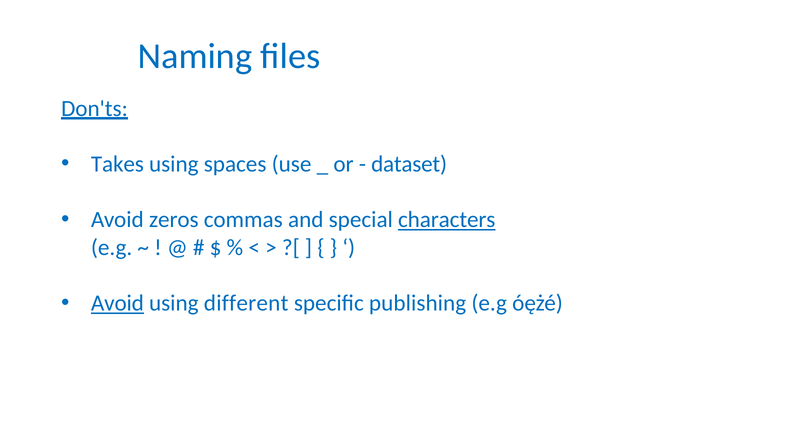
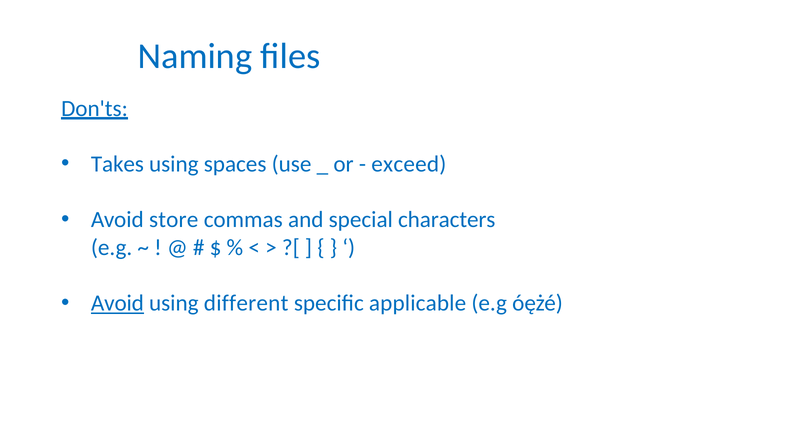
dataset: dataset -> exceed (409, 164)
zeros: zeros -> store (174, 220)
characters underline: present -> none (447, 220)
publishing: publishing -> applicable (418, 303)
